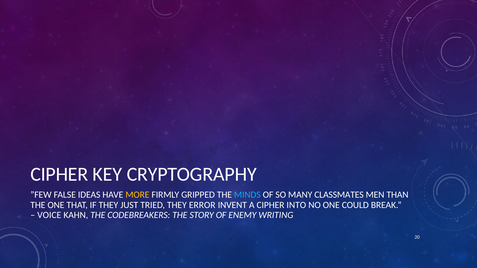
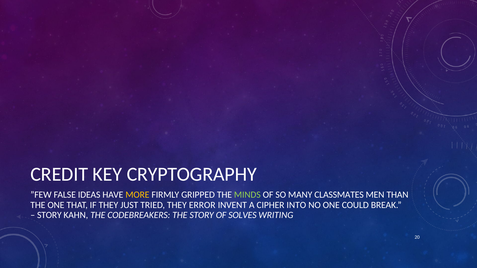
CIPHER: CIPHER -> CREDIT (59, 175)
MINDS colour: light blue -> light green (247, 195)
VOICE: VOICE -> STORY (49, 215)
ENEMY: ENEMY -> SOLVES (242, 215)
